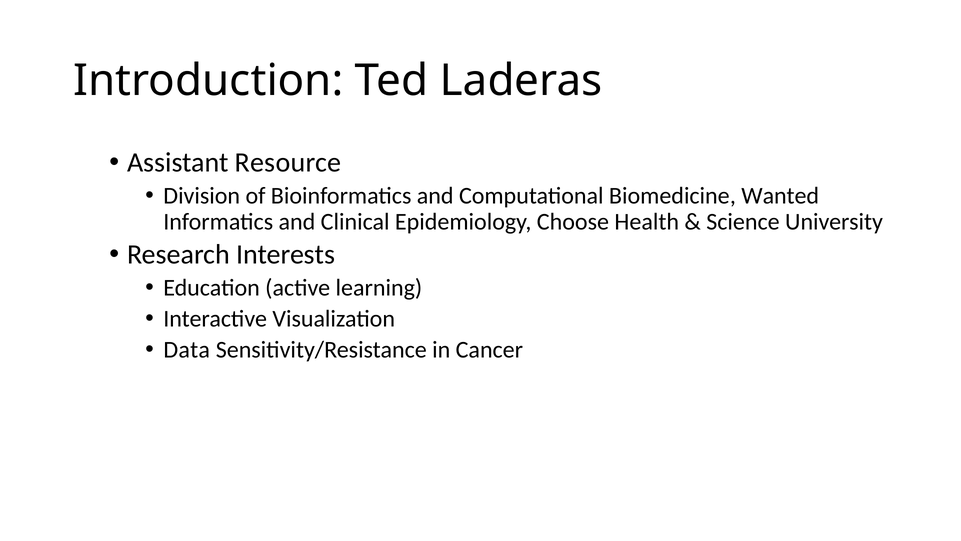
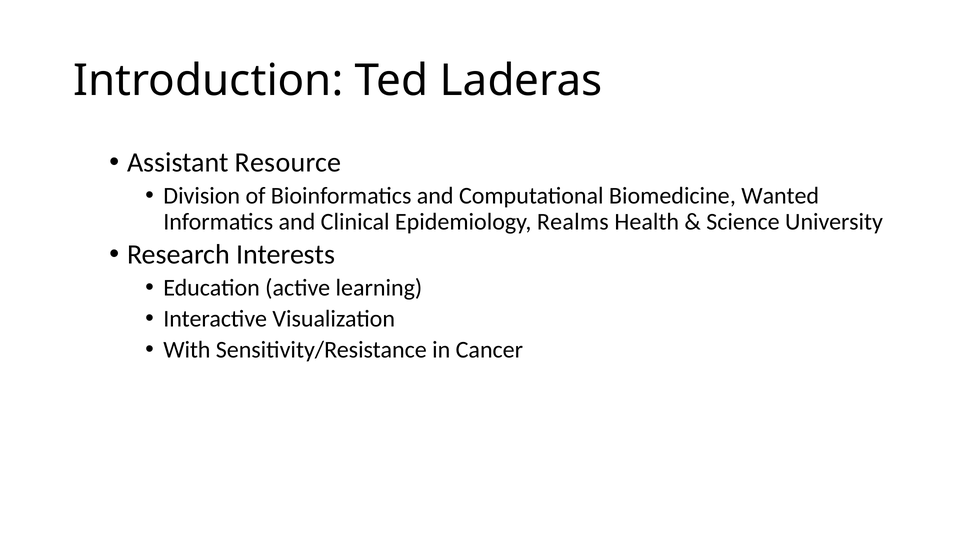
Choose: Choose -> Realms (573, 221)
Data: Data -> With (187, 349)
